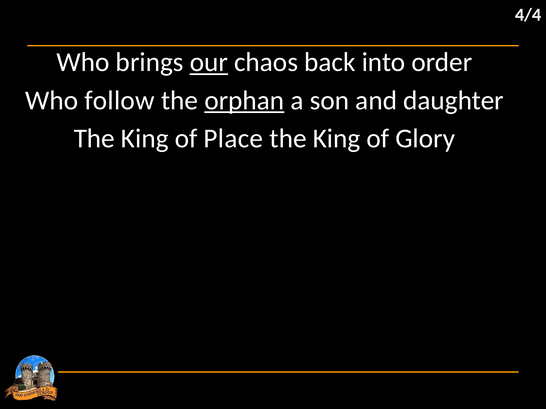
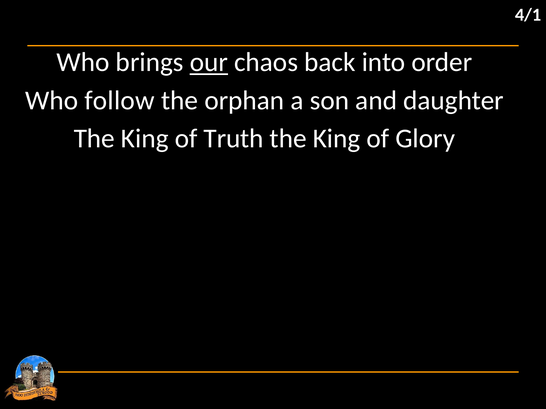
4/4: 4/4 -> 4/1 (528, 15)
orphan underline: present -> none (244, 101)
Place: Place -> Truth (234, 139)
